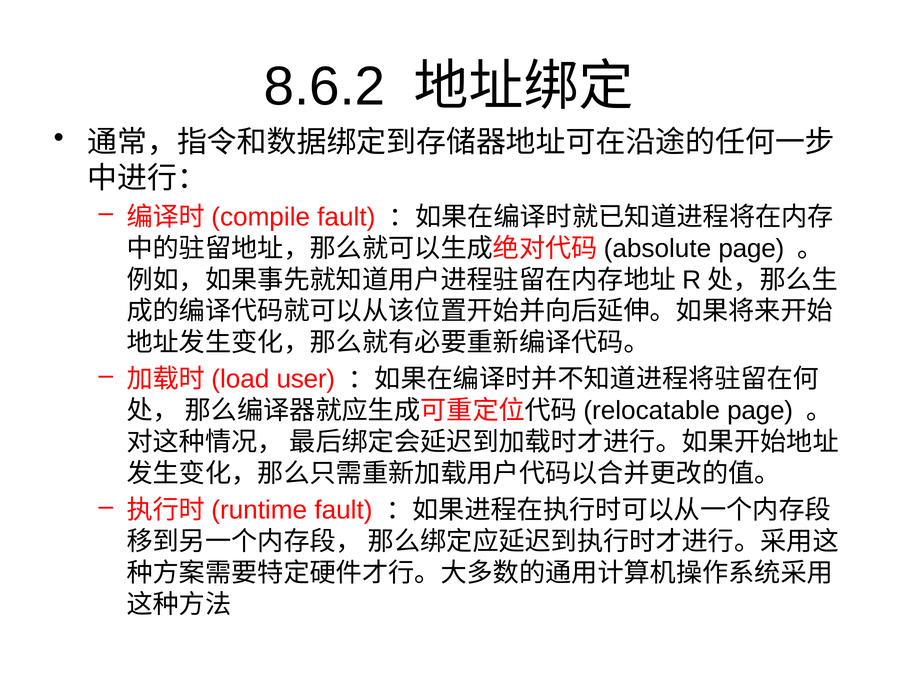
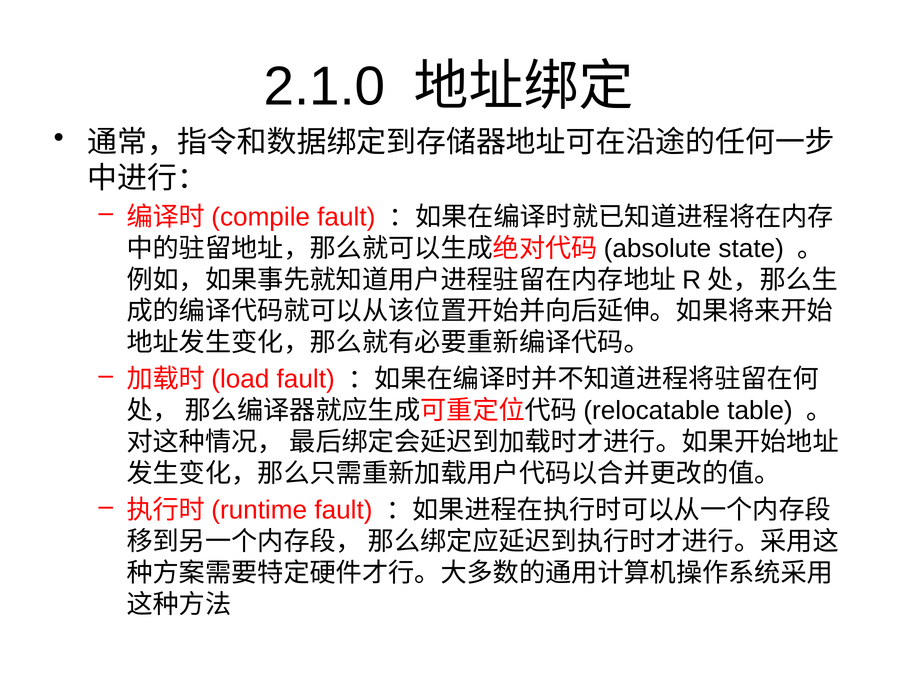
8.6.2: 8.6.2 -> 2.1.0 (324, 87)
page: page -> state (751, 248)
user: user -> fault (306, 379)
page: page -> table (760, 411)
